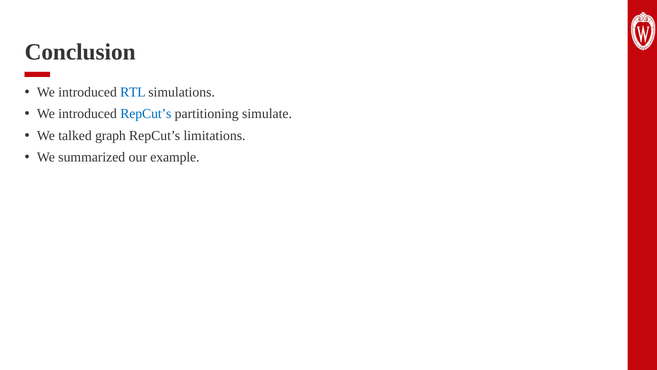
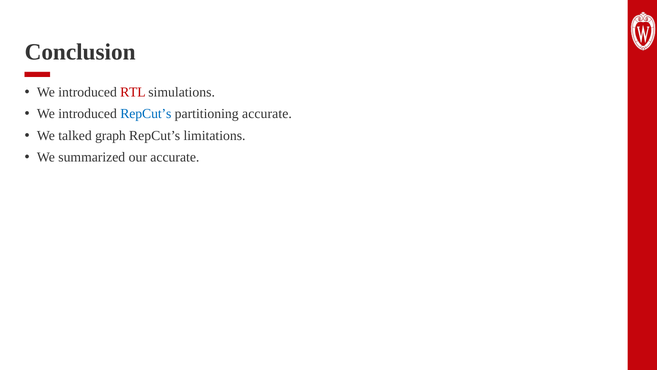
RTL colour: blue -> red (133, 92)
partitioning simulate: simulate -> accurate (267, 114)
our example: example -> accurate (175, 157)
